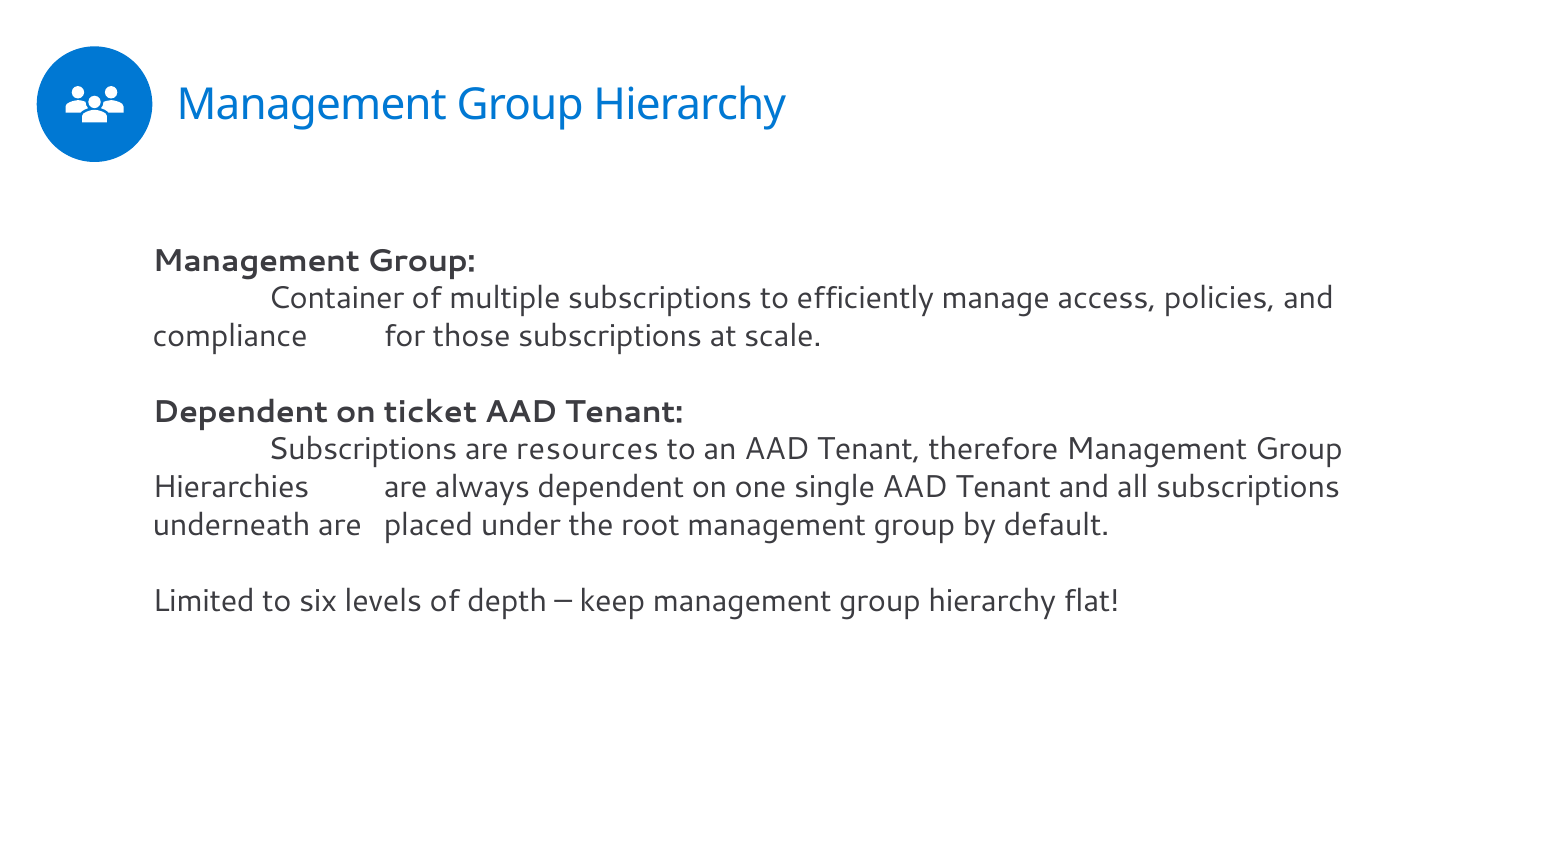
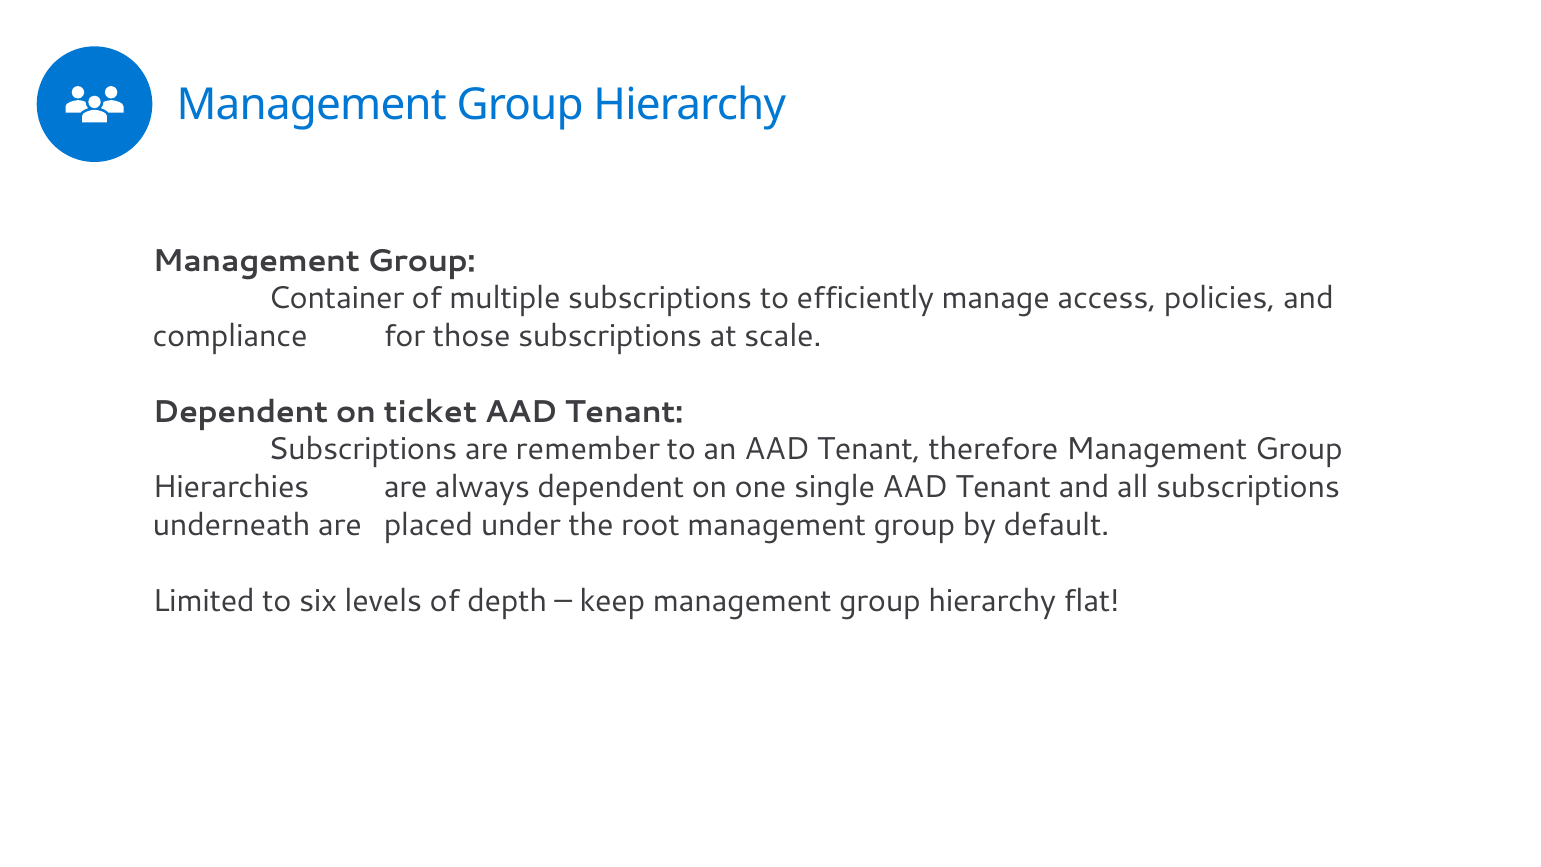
resources: resources -> remember (588, 449)
